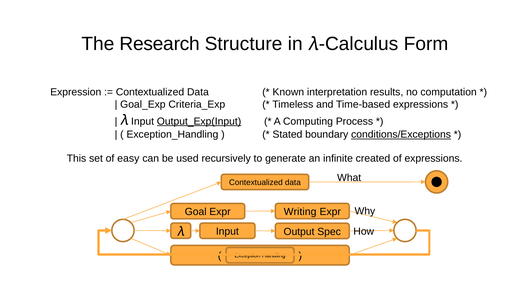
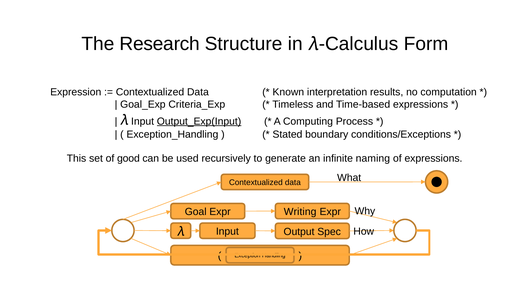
conditions/Exceptions underline: present -> none (401, 135)
easy: easy -> good (128, 158)
created: created -> naming (373, 158)
